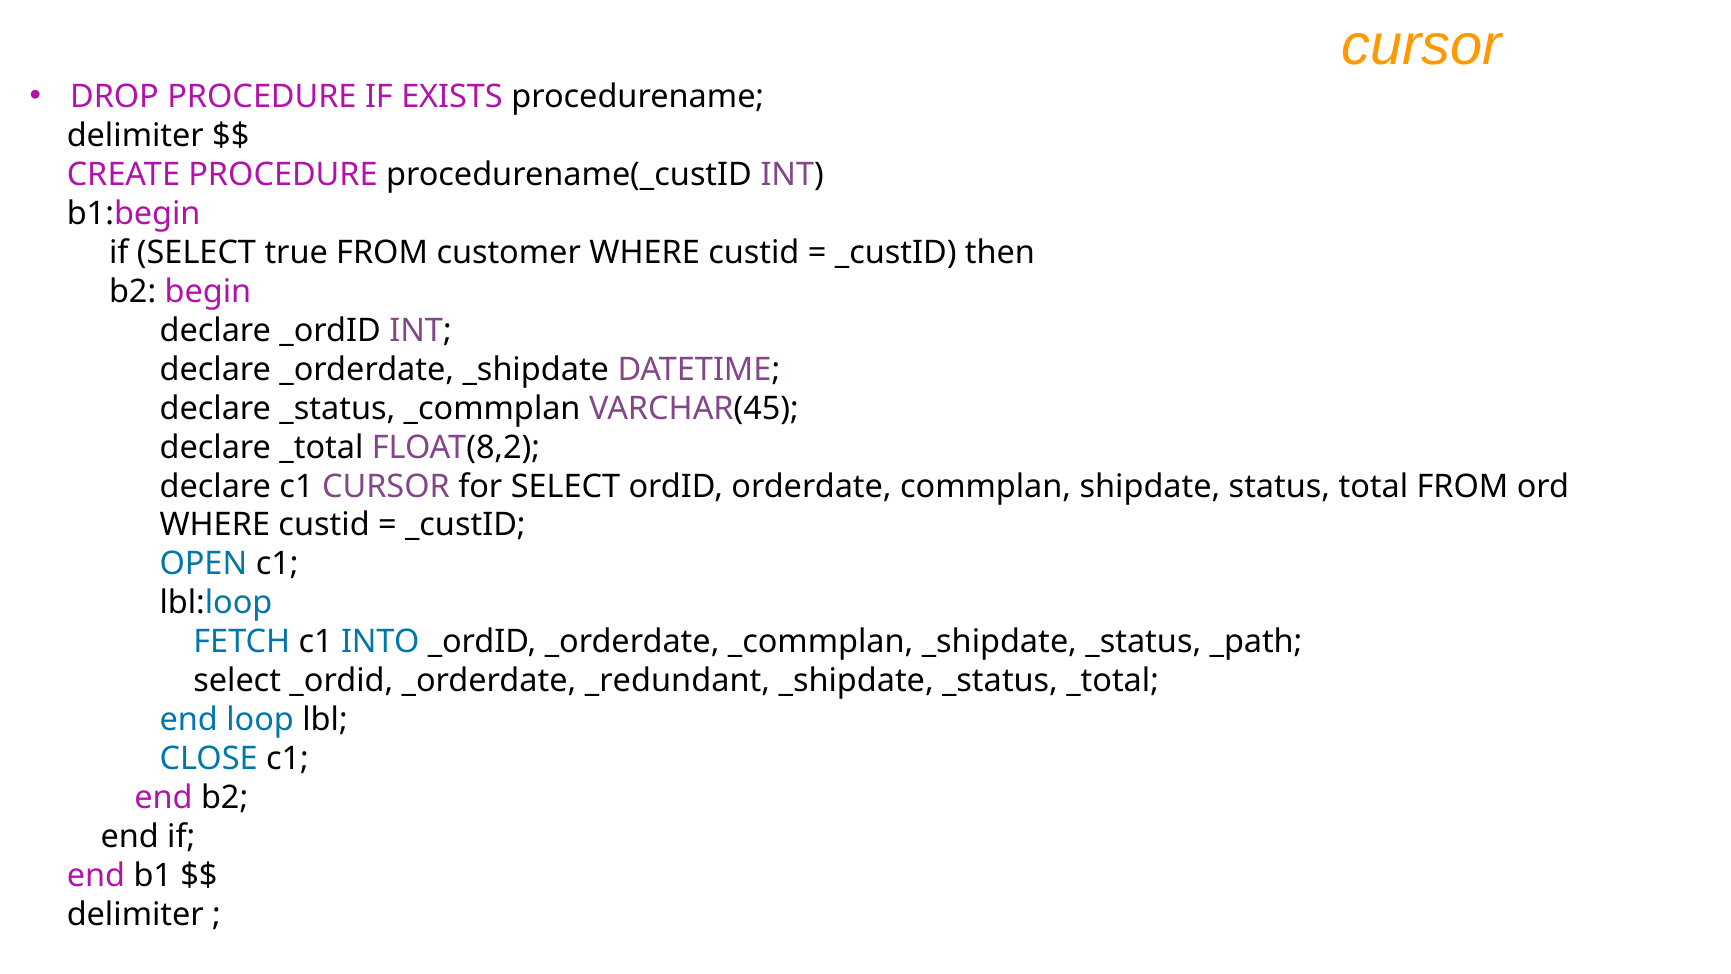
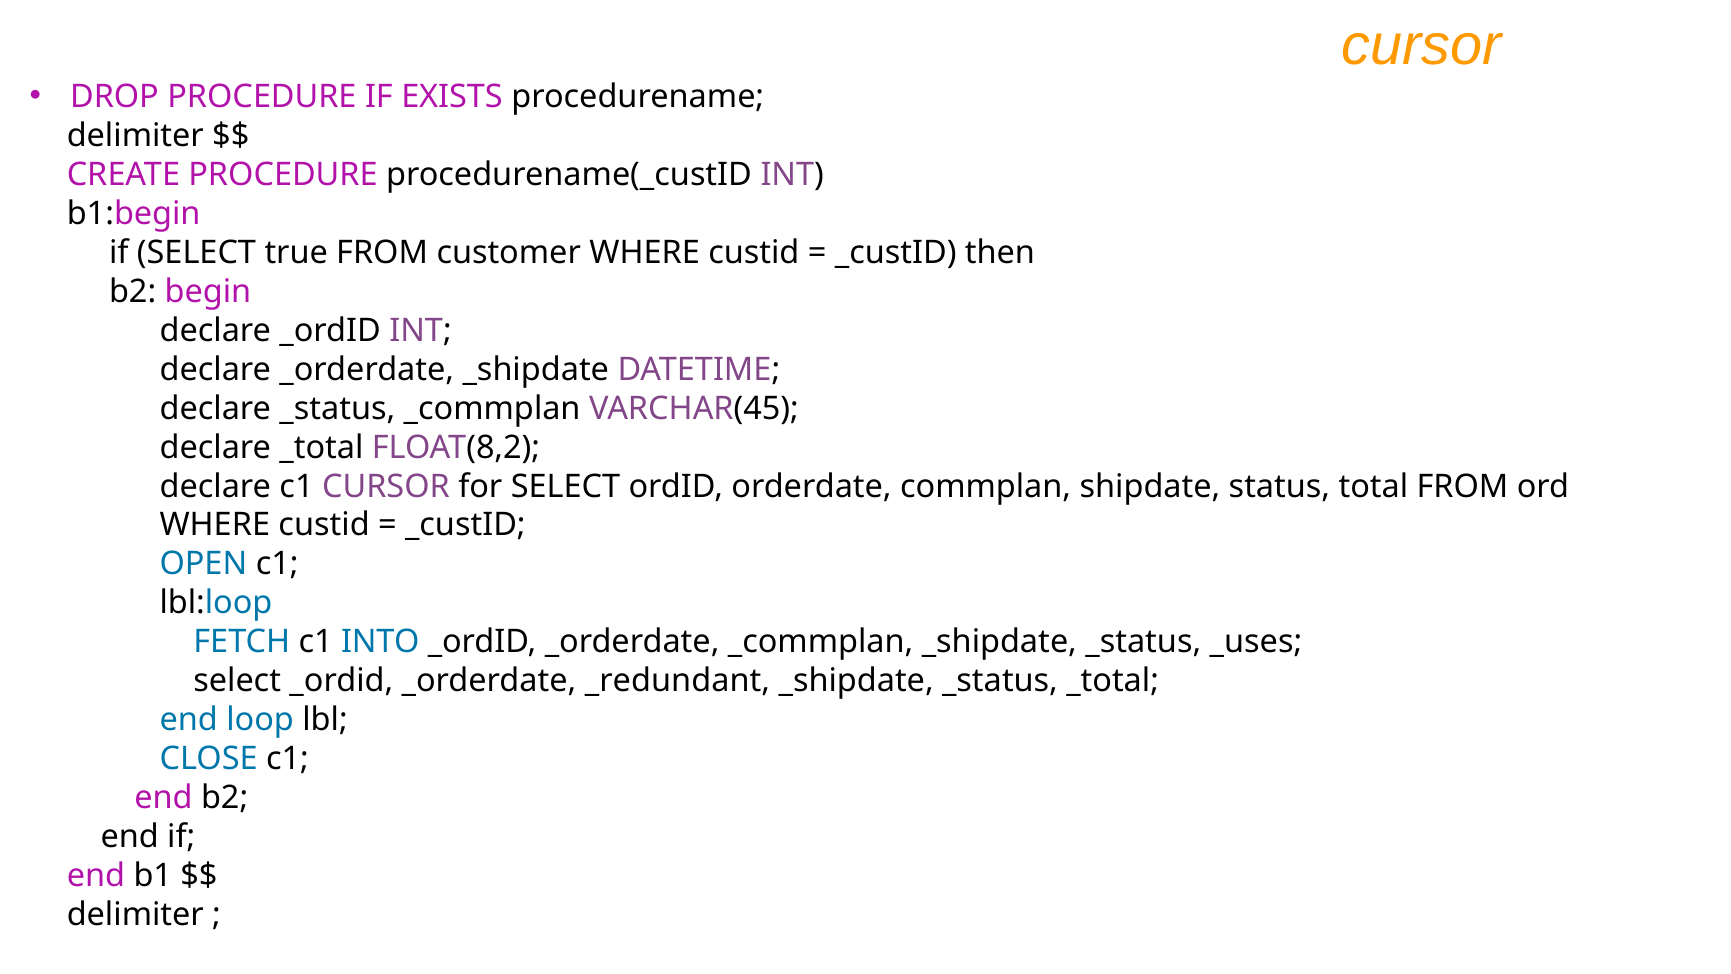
_path: _path -> _uses (1256, 642)
